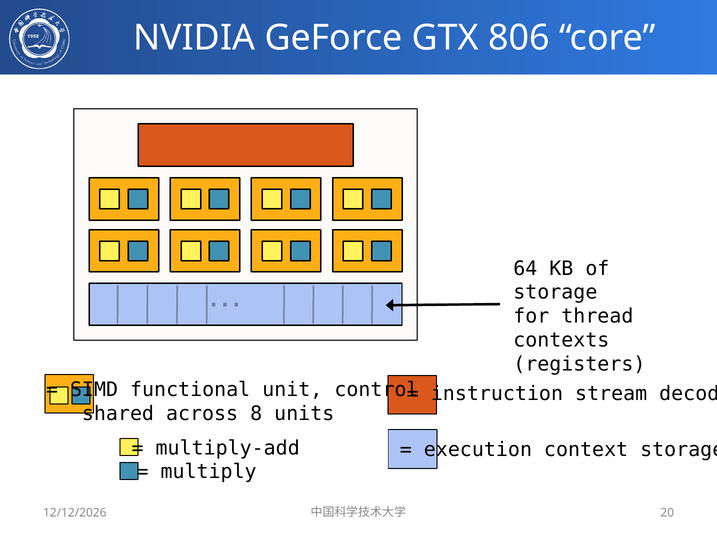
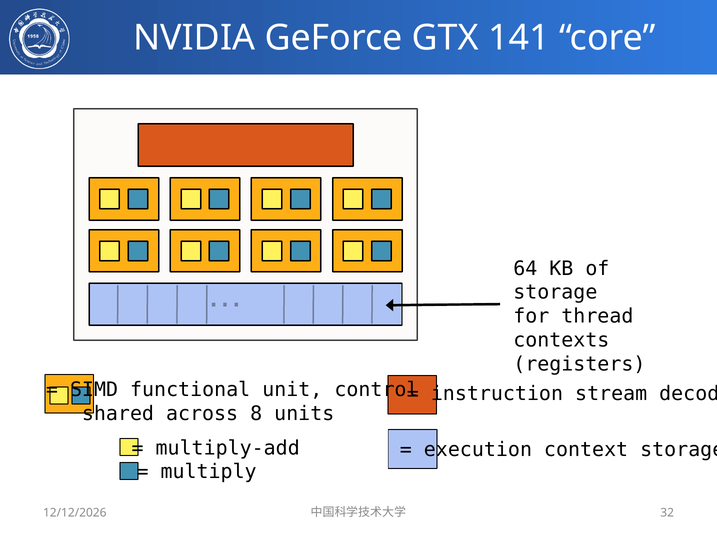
806: 806 -> 141 (519, 38)
20: 20 -> 32 (667, 513)
